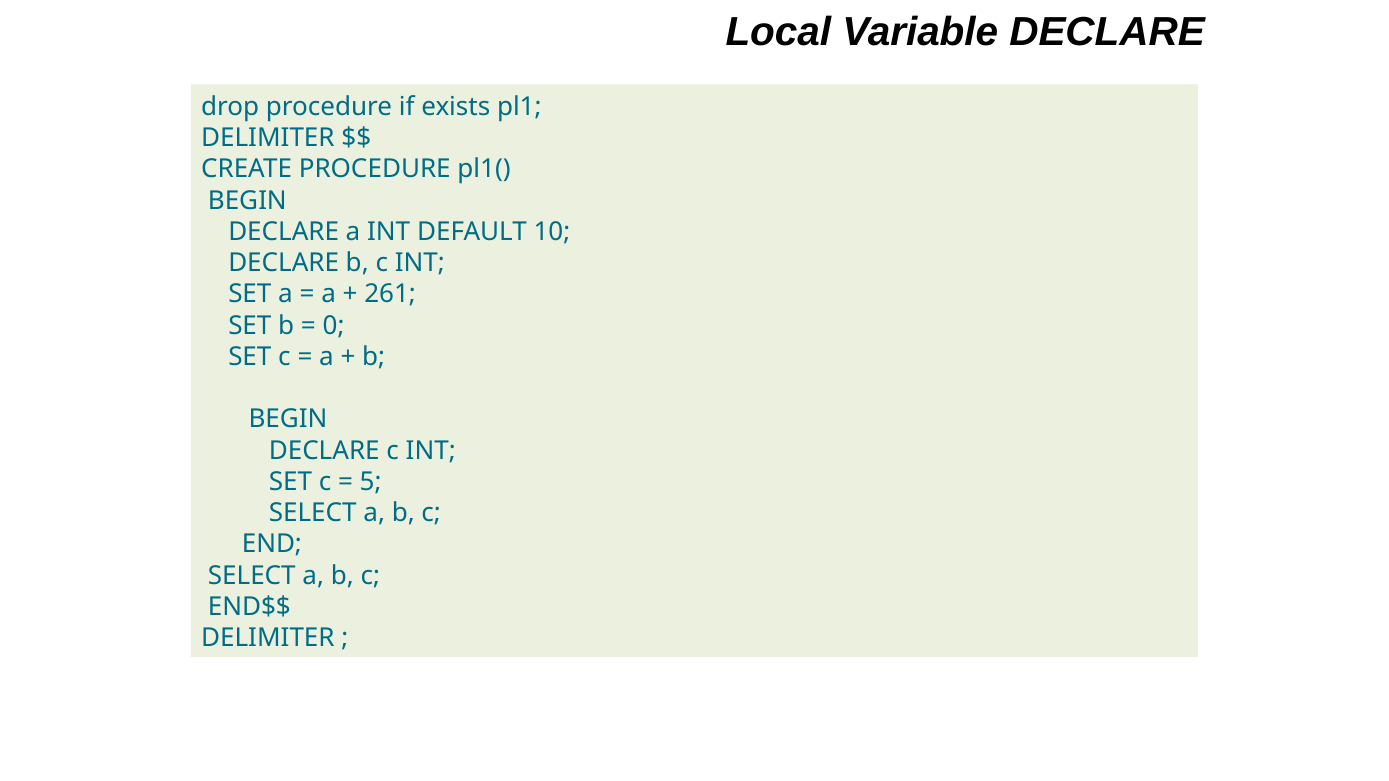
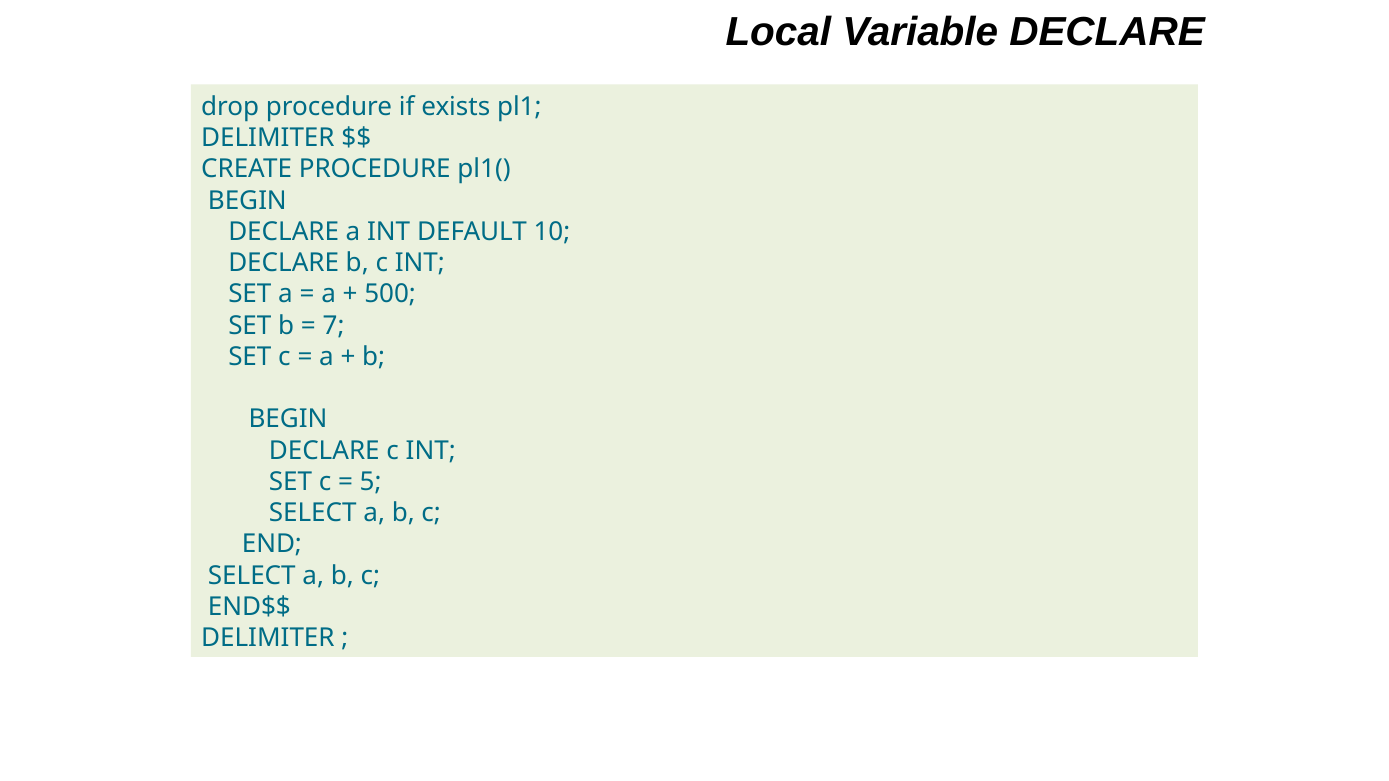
261: 261 -> 500 (390, 294)
0: 0 -> 7 (334, 326)
